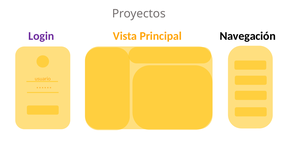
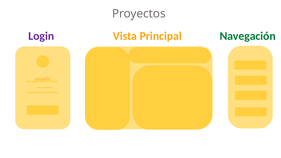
Navegación colour: black -> green (248, 36)
